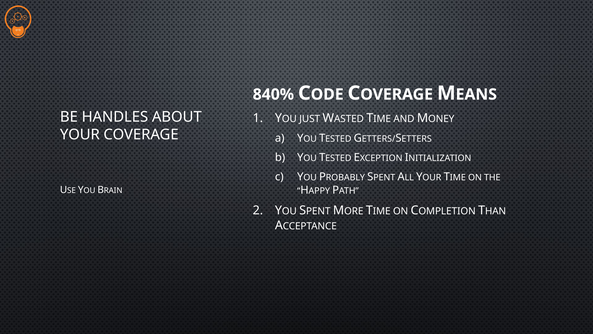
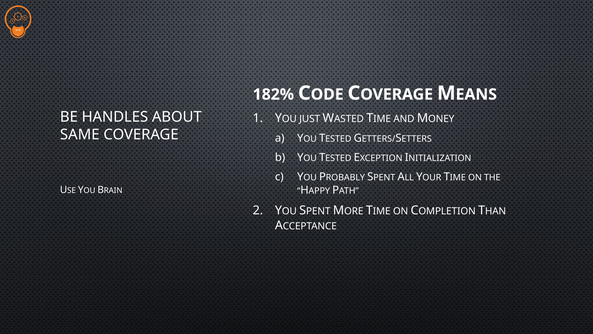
840%: 840% -> 182% (273, 94)
YOUR: YOUR -> SAME (80, 134)
